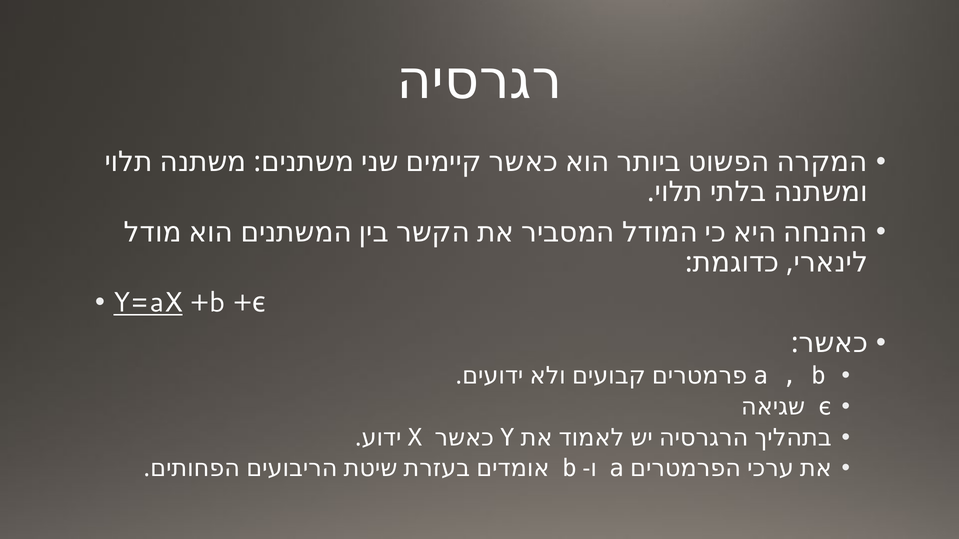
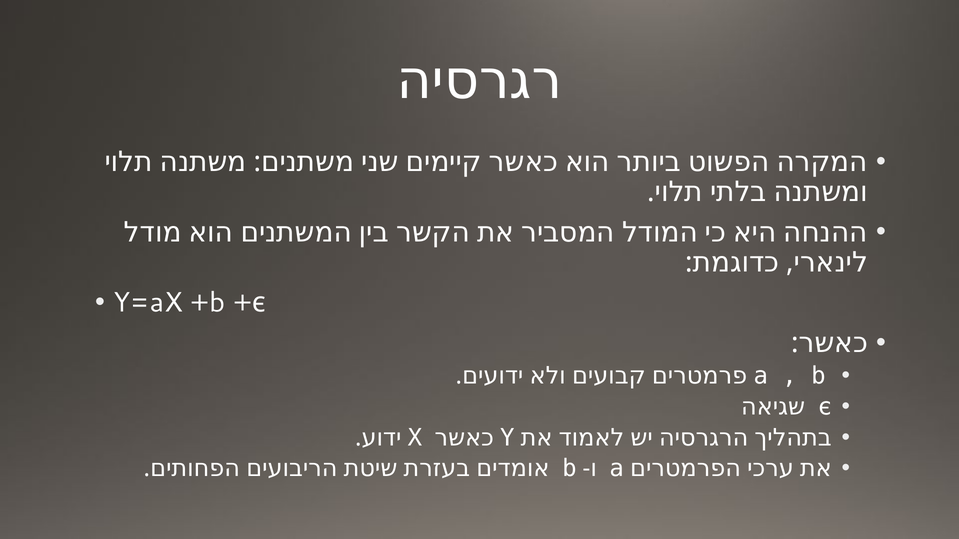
Y=aX underline: present -> none (148, 303)
